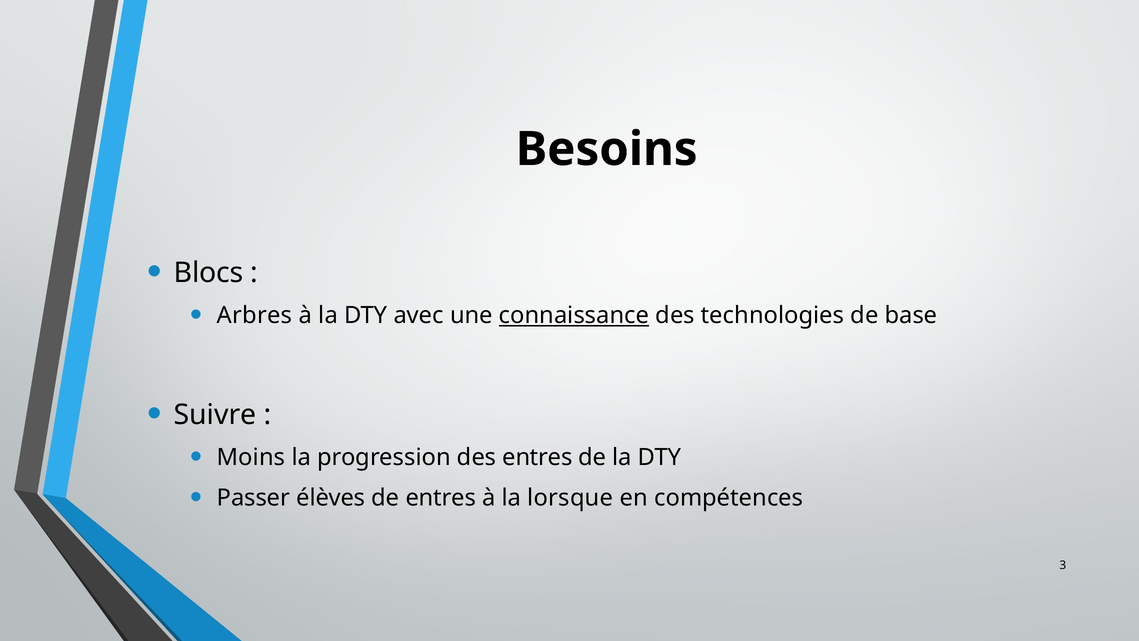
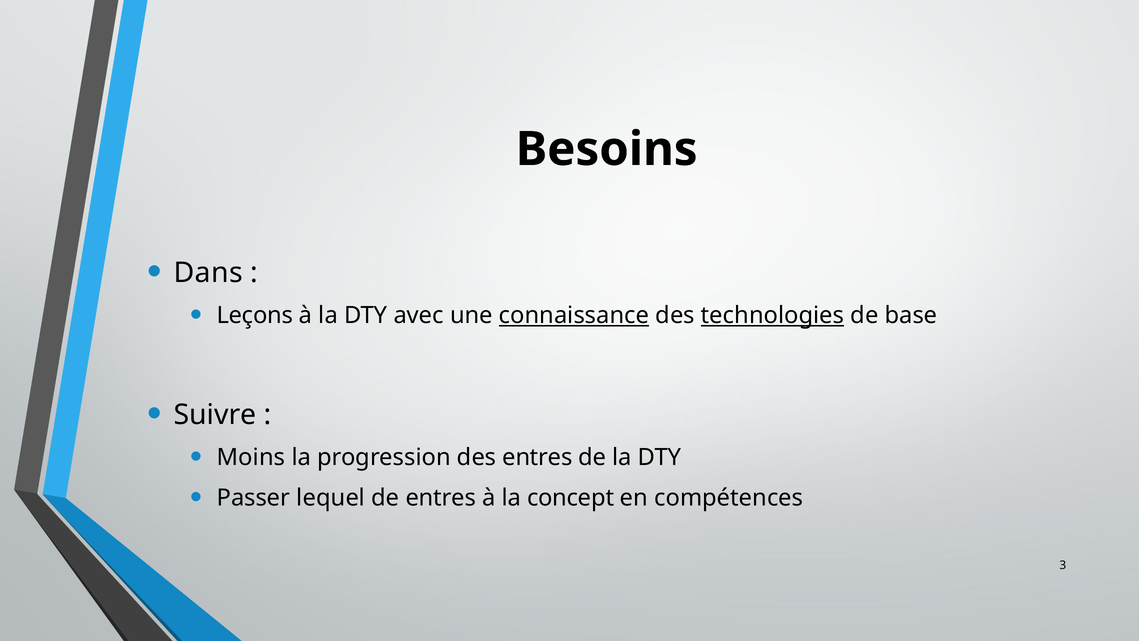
Blocs: Blocs -> Dans (208, 272)
Arbres: Arbres -> Leçons (255, 315)
technologies underline: none -> present (773, 315)
élèves: élèves -> lequel (331, 498)
lorsque: lorsque -> concept (571, 498)
